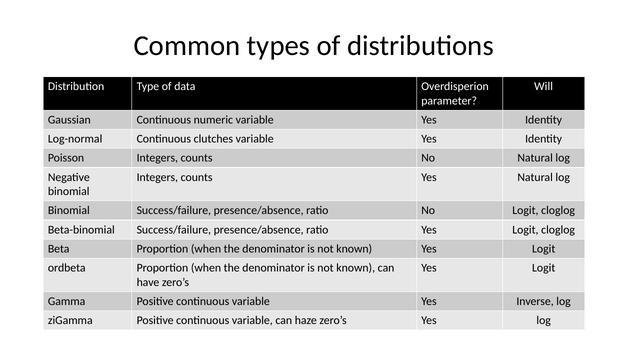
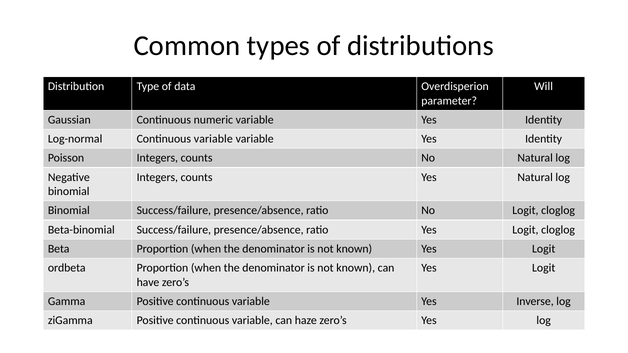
Log-normal Continuous clutches: clutches -> variable (213, 139)
